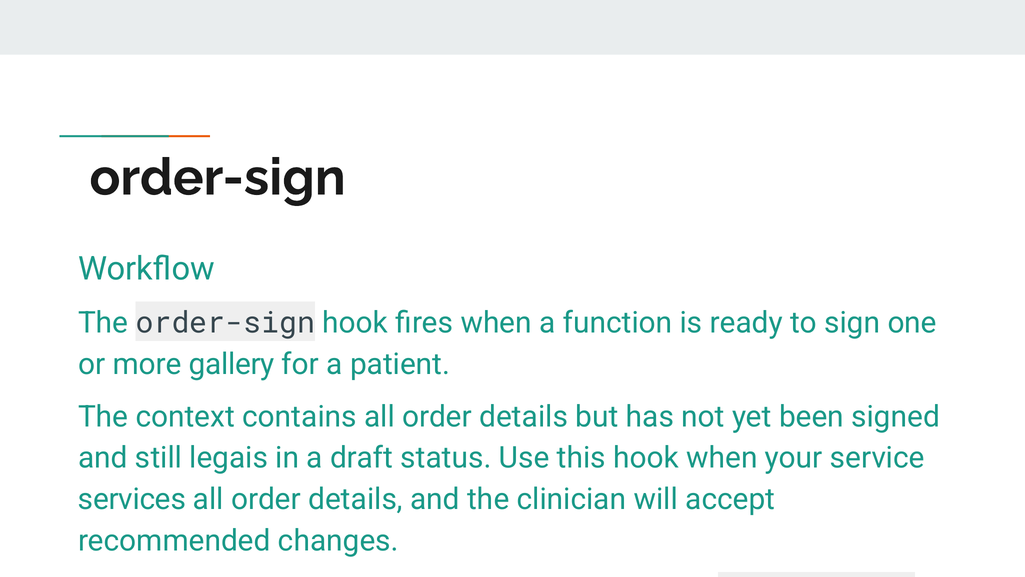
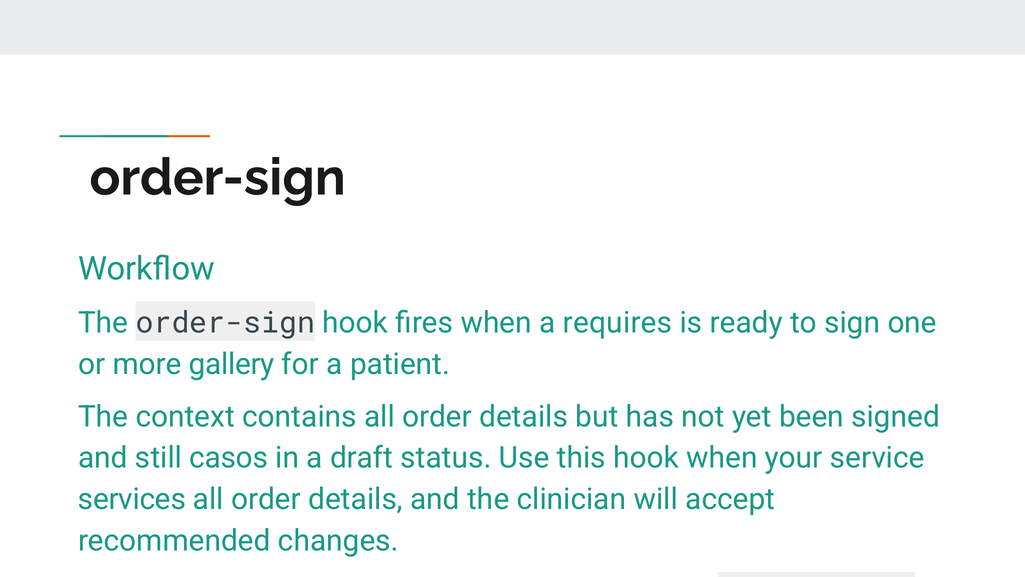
function: function -> requires (618, 323)
legais: legais -> casos (229, 458)
